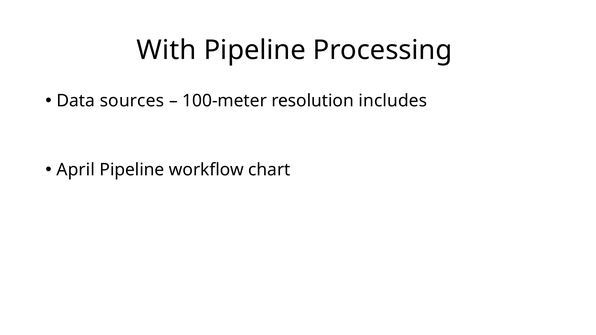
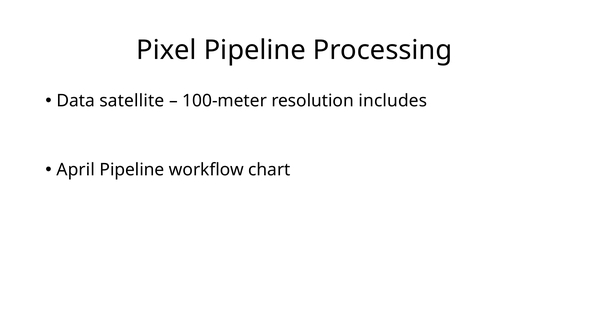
With: With -> Pixel (166, 50)
sources: sources -> satellite (132, 101)
